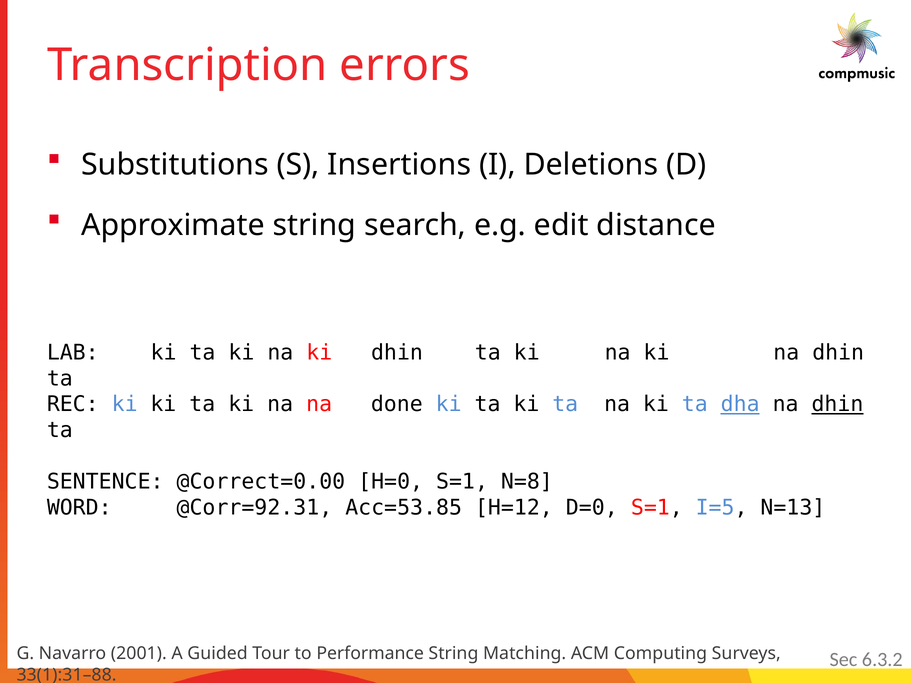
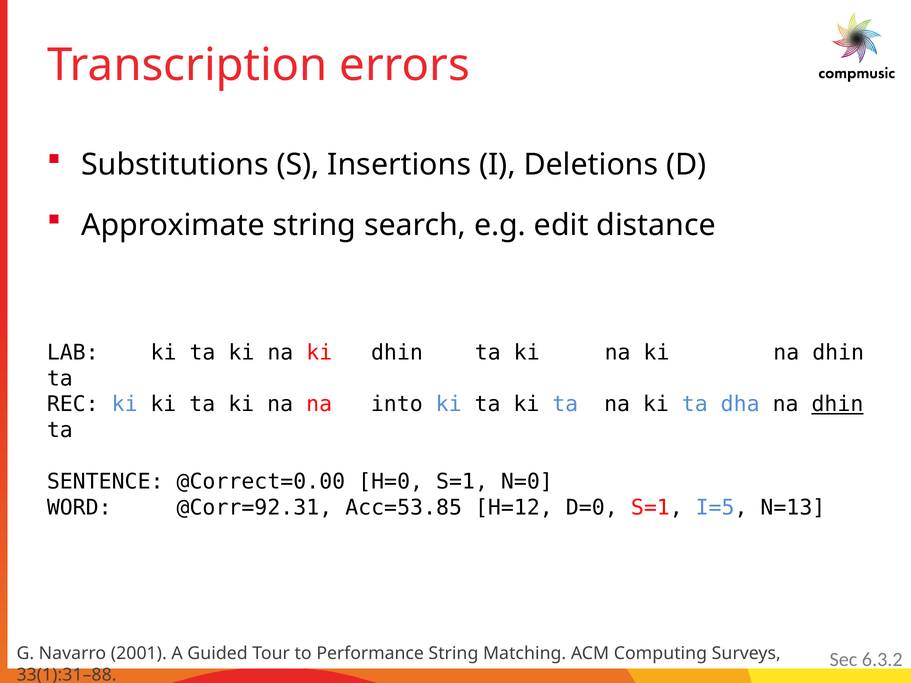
done: done -> into (397, 405)
dha underline: present -> none (740, 405)
N=8: N=8 -> N=0 (527, 482)
